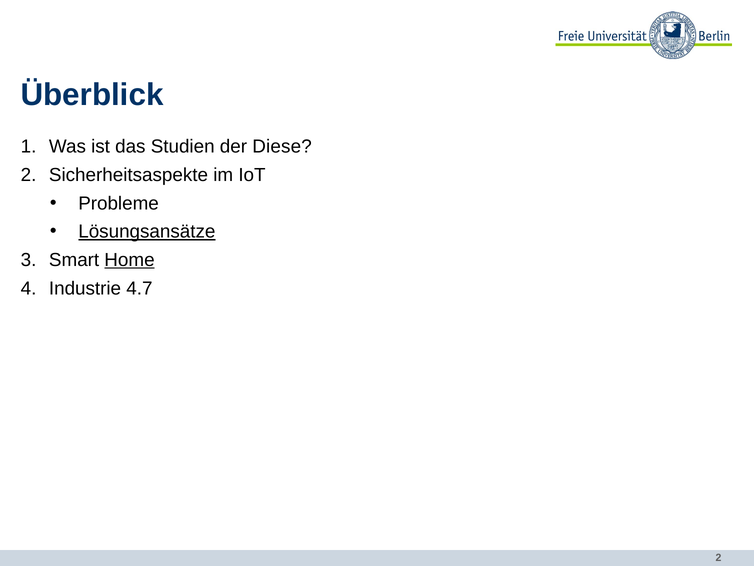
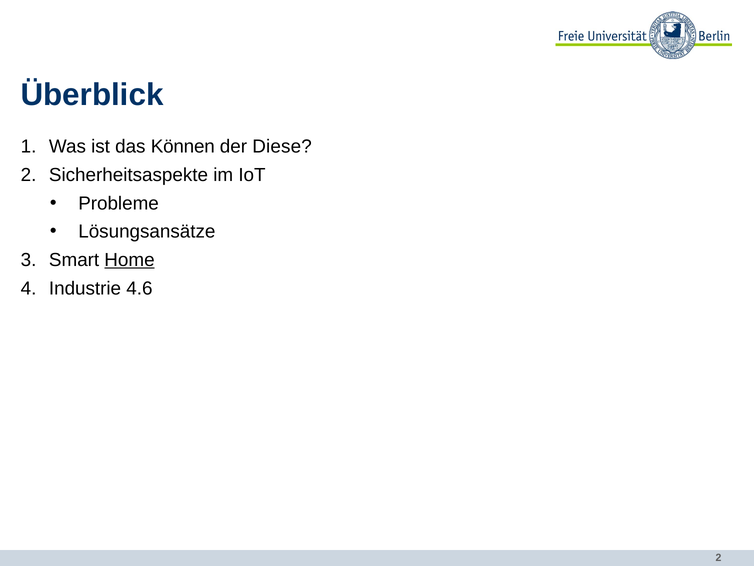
Studien: Studien -> Können (183, 147)
Lösungsansätze underline: present -> none (147, 231)
4.7: 4.7 -> 4.6 (139, 288)
